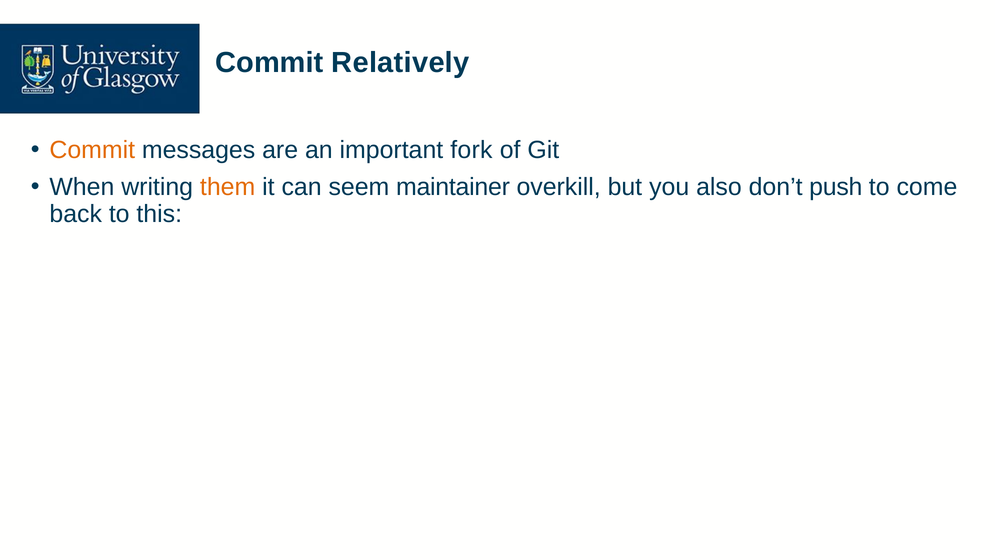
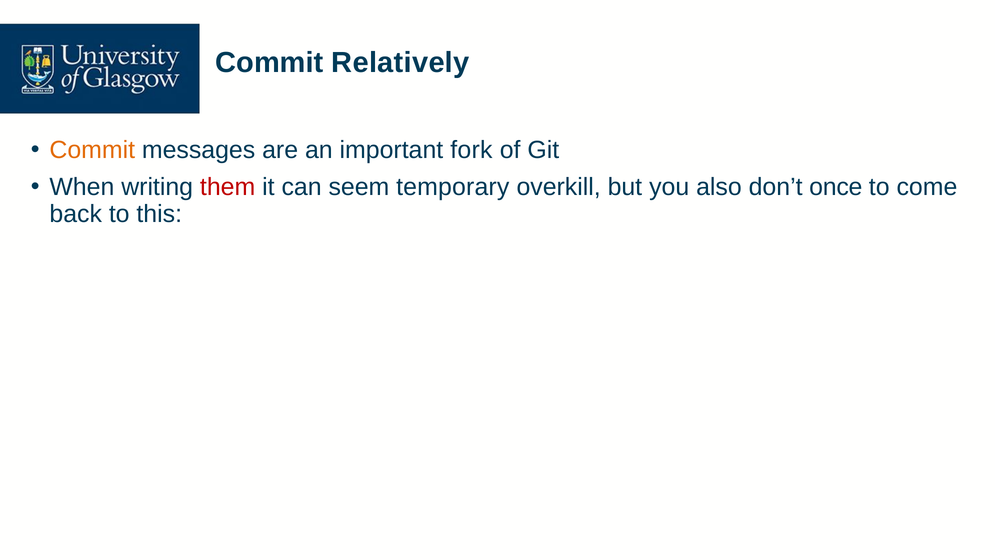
them colour: orange -> red (228, 187)
maintainer: maintainer -> temporary (453, 187)
push: push -> once (836, 187)
